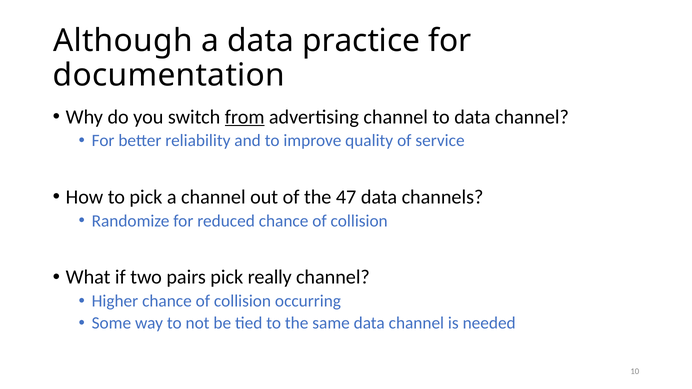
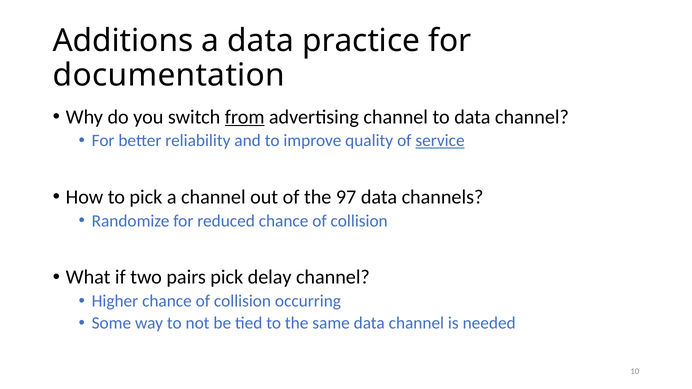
Although: Although -> Additions (123, 41)
service underline: none -> present (440, 141)
47: 47 -> 97 (346, 197)
really: really -> delay (270, 277)
